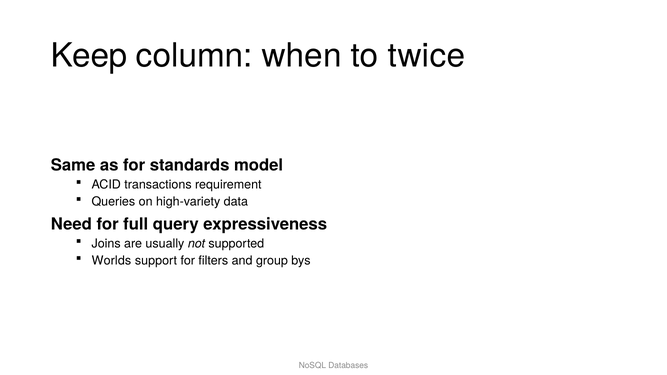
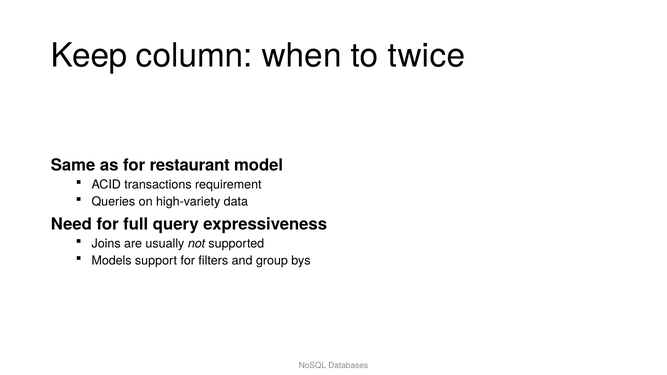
standards: standards -> restaurant (190, 166)
Worlds: Worlds -> Models (112, 261)
